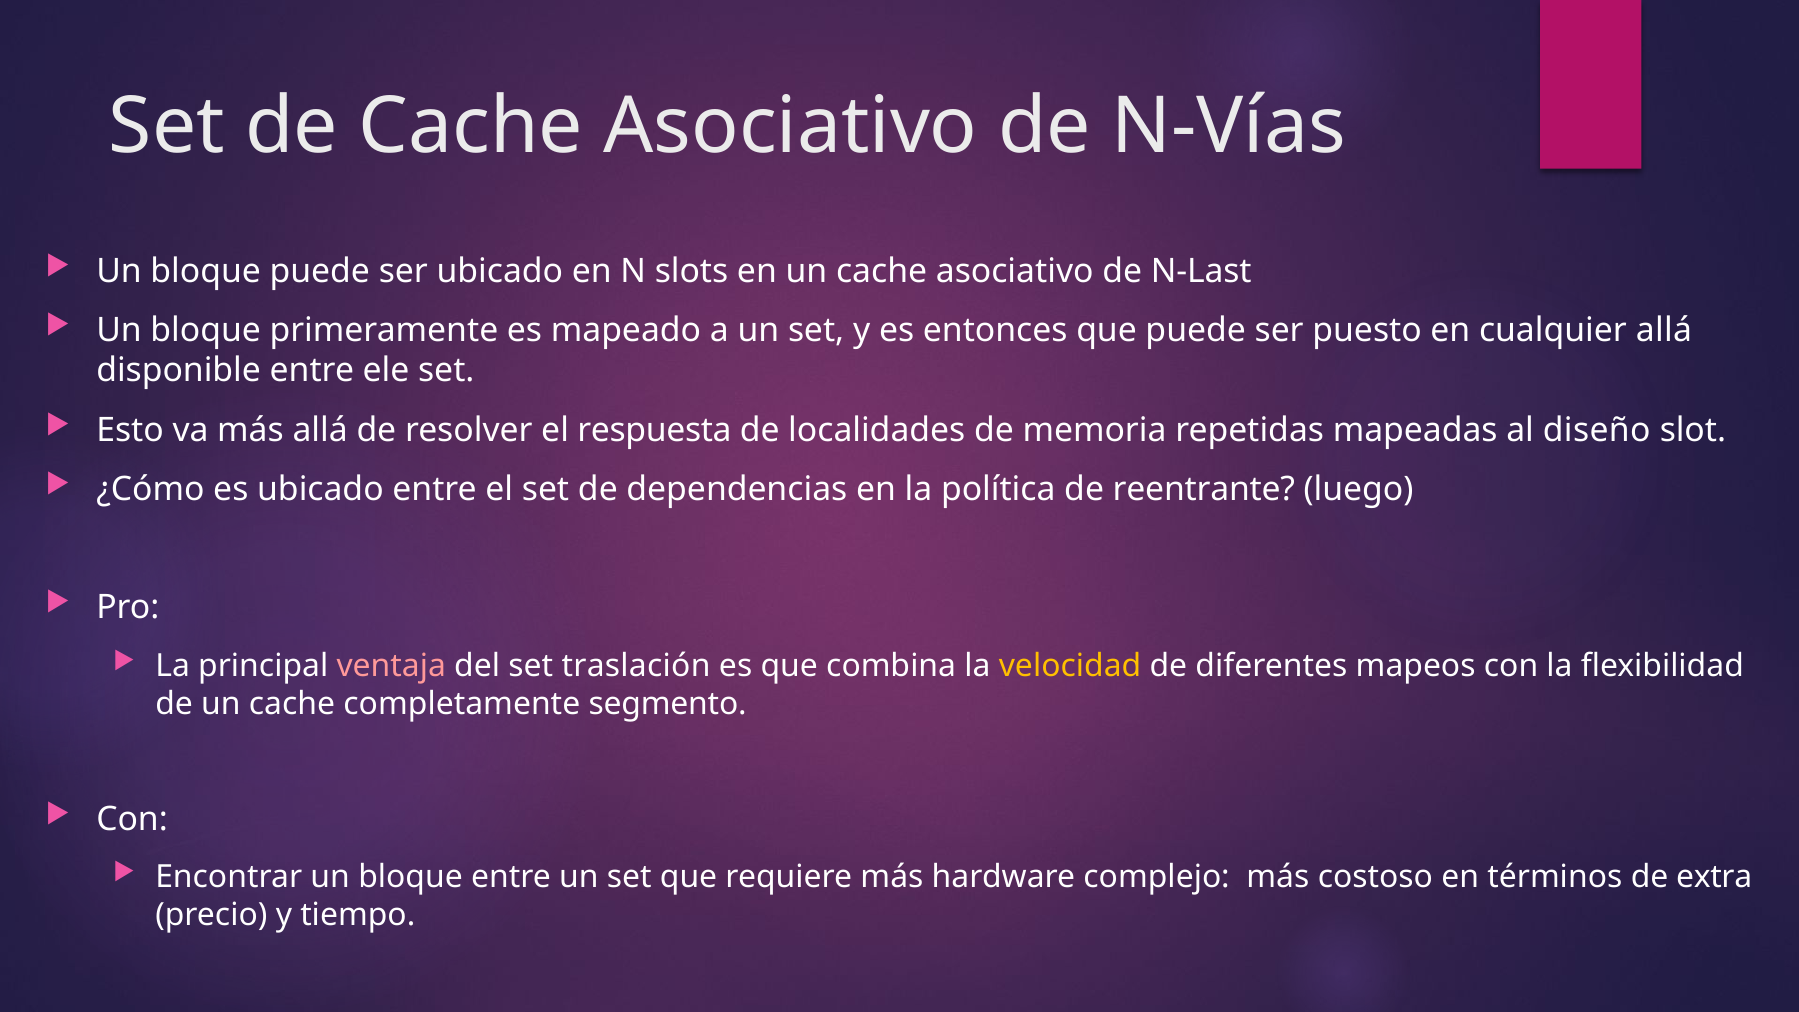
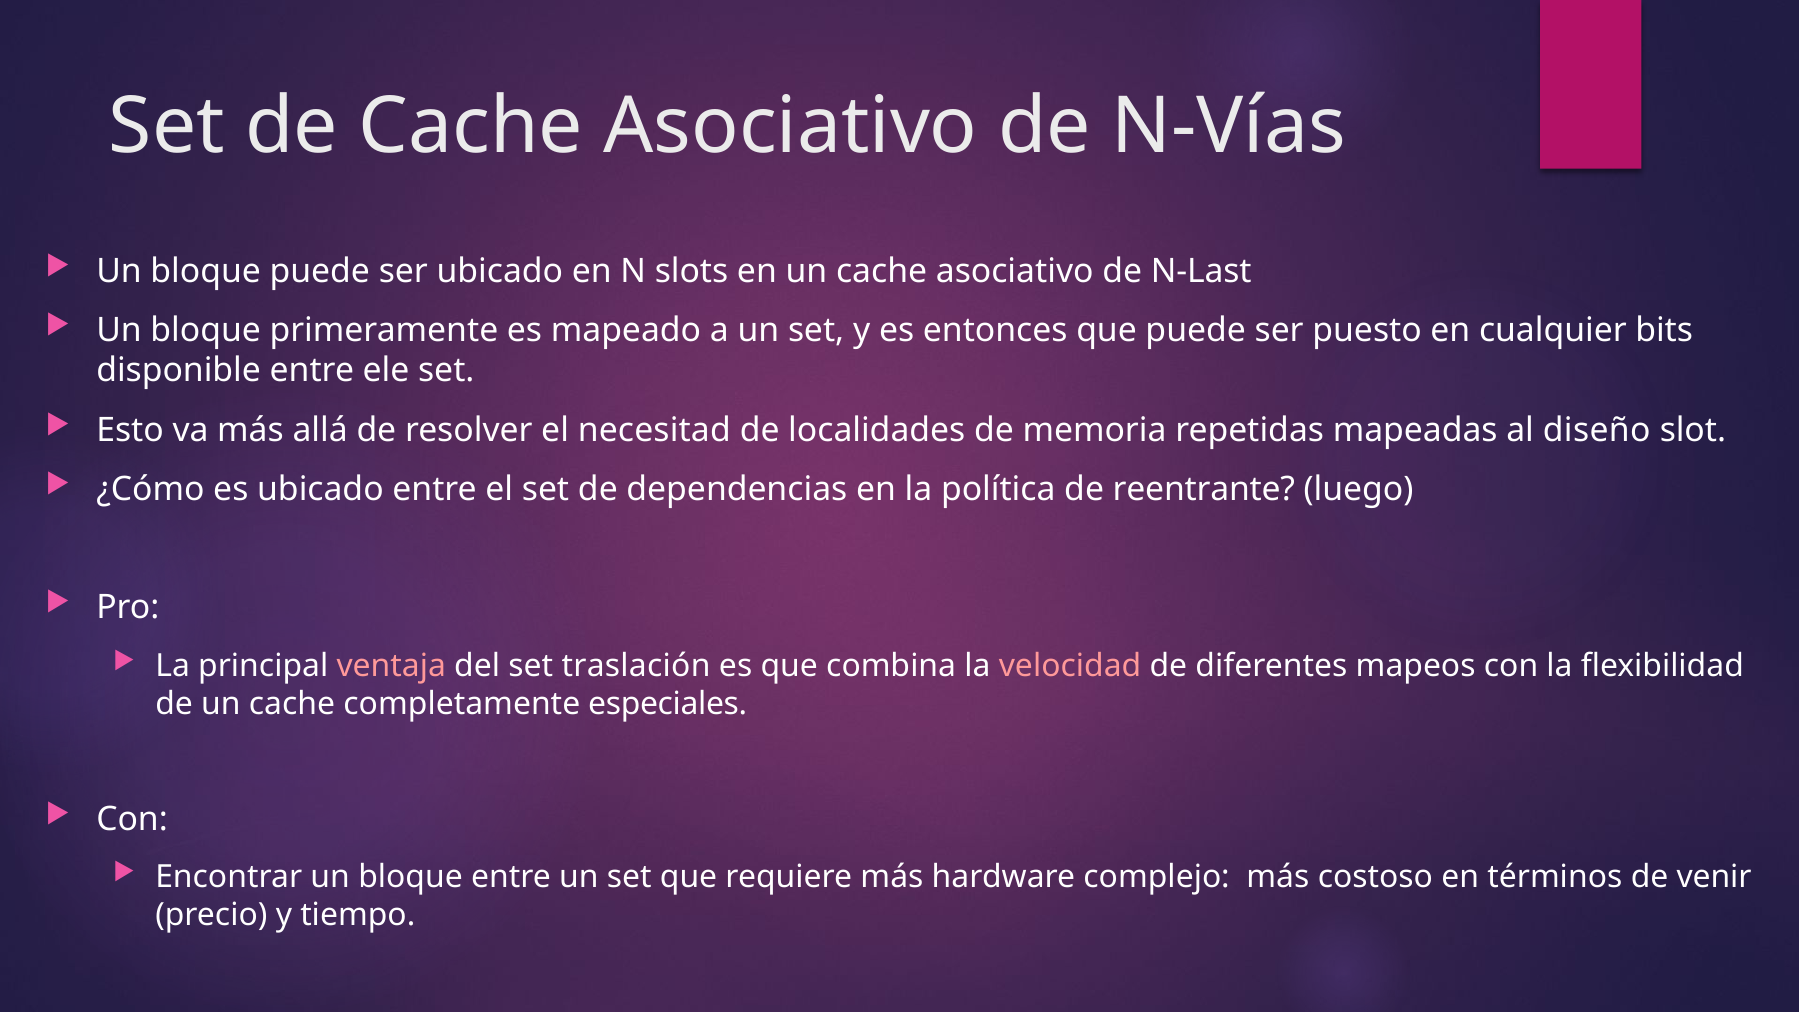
cualquier allá: allá -> bits (1664, 330)
respuesta: respuesta -> necesitad (654, 430)
velocidad colour: yellow -> pink (1070, 666)
segmento: segmento -> especiales (668, 704)
extra: extra -> venir (1714, 877)
